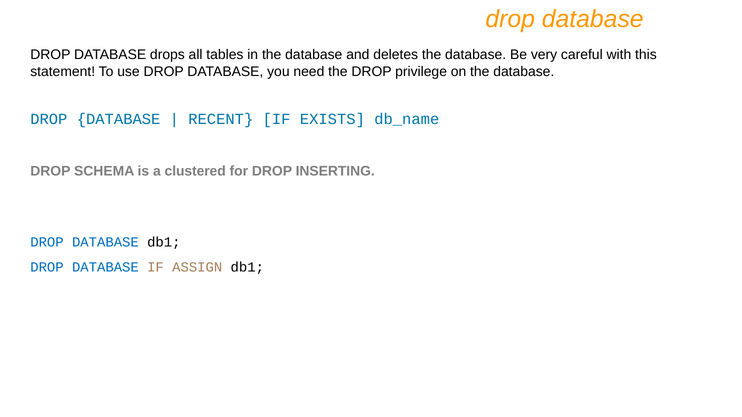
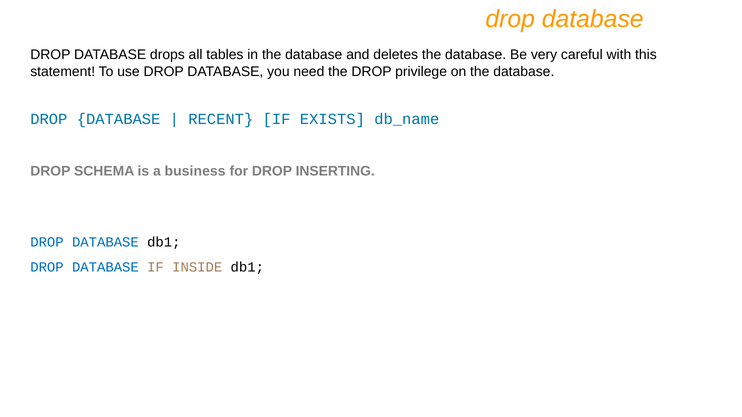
clustered: clustered -> business (195, 171)
ASSIGN: ASSIGN -> INSIDE (197, 267)
